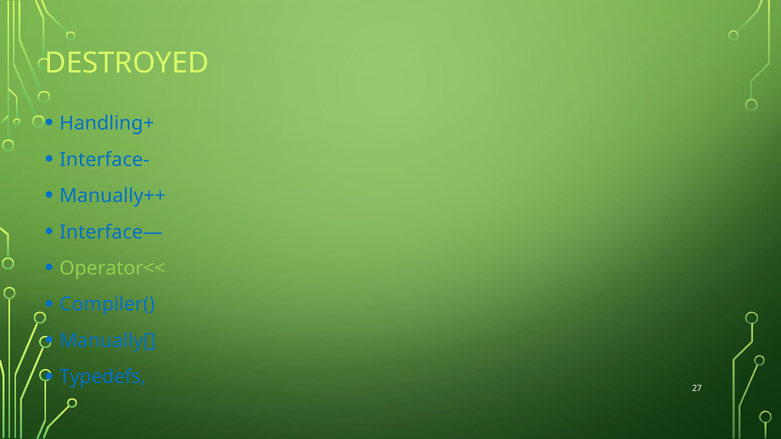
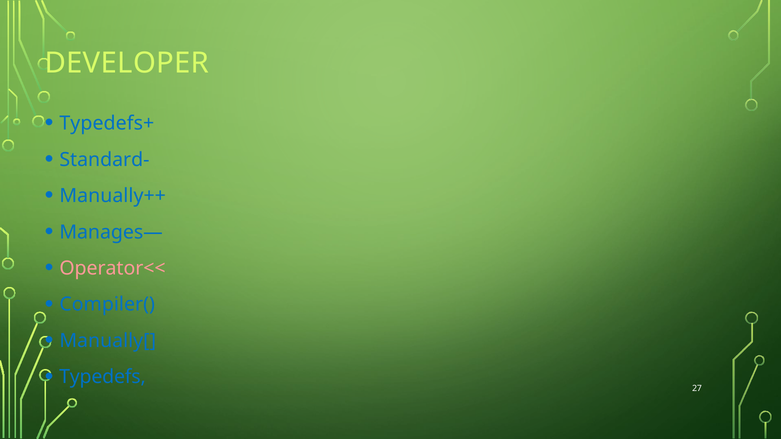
DESTROYED: DESTROYED -> DEVELOPER (127, 63)
Handling+: Handling+ -> Typedefs+ (107, 123)
Interface-: Interface- -> Standard- (104, 160)
Interface—: Interface— -> Manages— (111, 232)
Operator<< colour: light green -> pink (113, 268)
